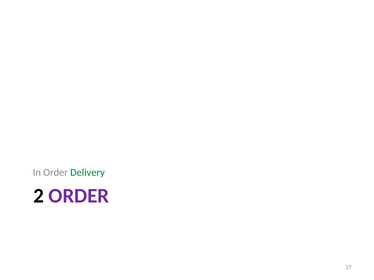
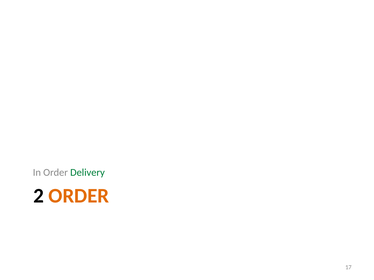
ORDER colour: purple -> orange (79, 196)
